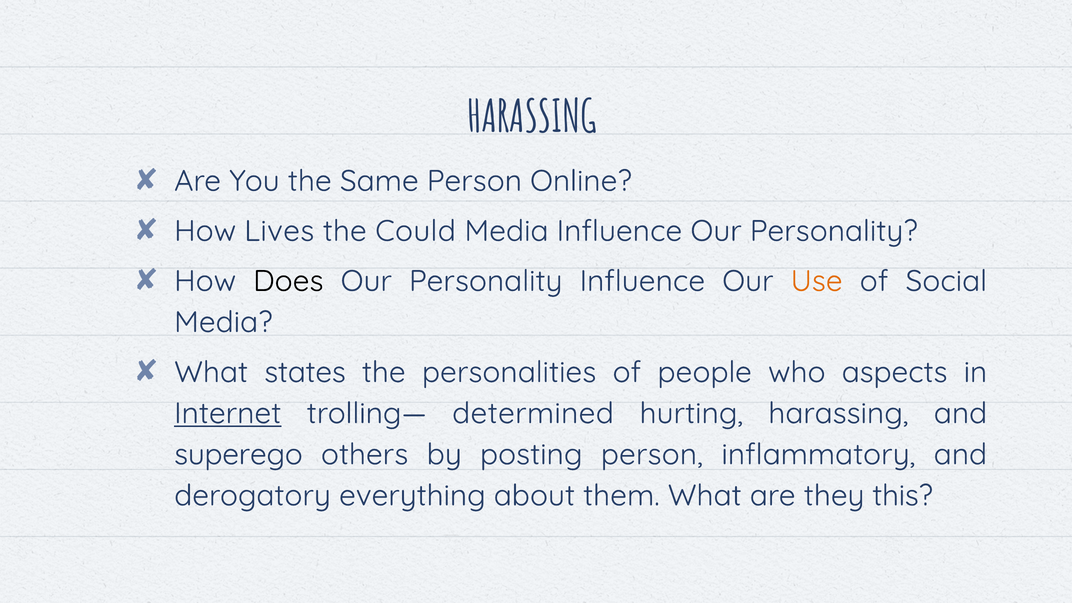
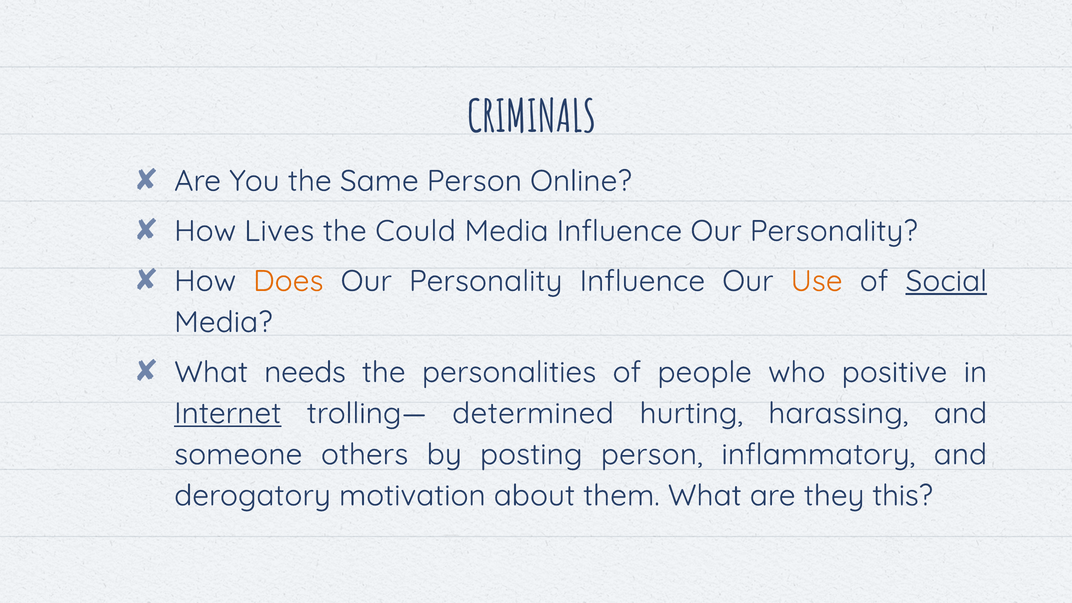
HARASSING: HARASSING -> CRIMINALS (532, 118)
Does colour: black -> orange (288, 281)
Social underline: none -> present (946, 281)
states: states -> needs (305, 372)
aspects: aspects -> positive (895, 372)
superego: superego -> someone (238, 455)
everything: everything -> motivation (412, 496)
